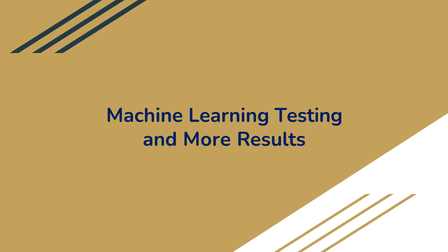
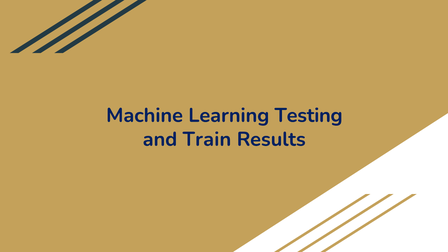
More: More -> Train (207, 139)
